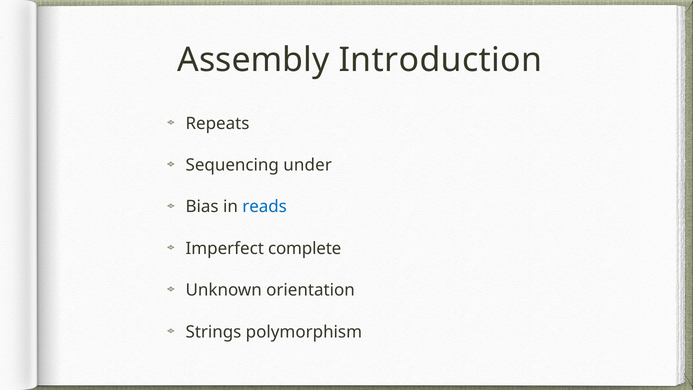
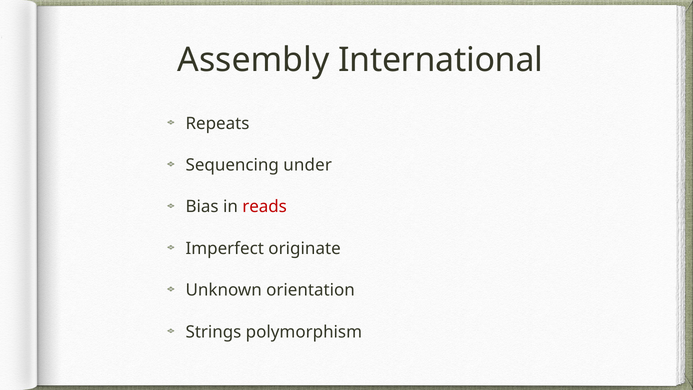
Introduction: Introduction -> International (441, 60)
reads colour: blue -> red (265, 207)
complete: complete -> originate (305, 248)
